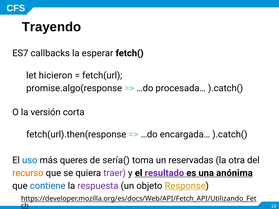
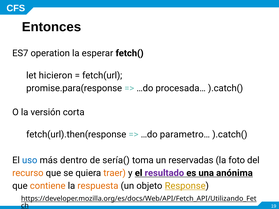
Trayendo: Trayendo -> Entonces (52, 27)
callbacks: callbacks -> operation (50, 53)
promise.algo(response: promise.algo(response -> promise.para(response (74, 88)
encargada…: encargada… -> parametro… (185, 135)
queres: queres -> dentro (74, 160)
otra: otra -> foto (237, 160)
traer colour: purple -> orange (115, 173)
contiene colour: blue -> orange (48, 186)
respuesta colour: purple -> orange (98, 186)
